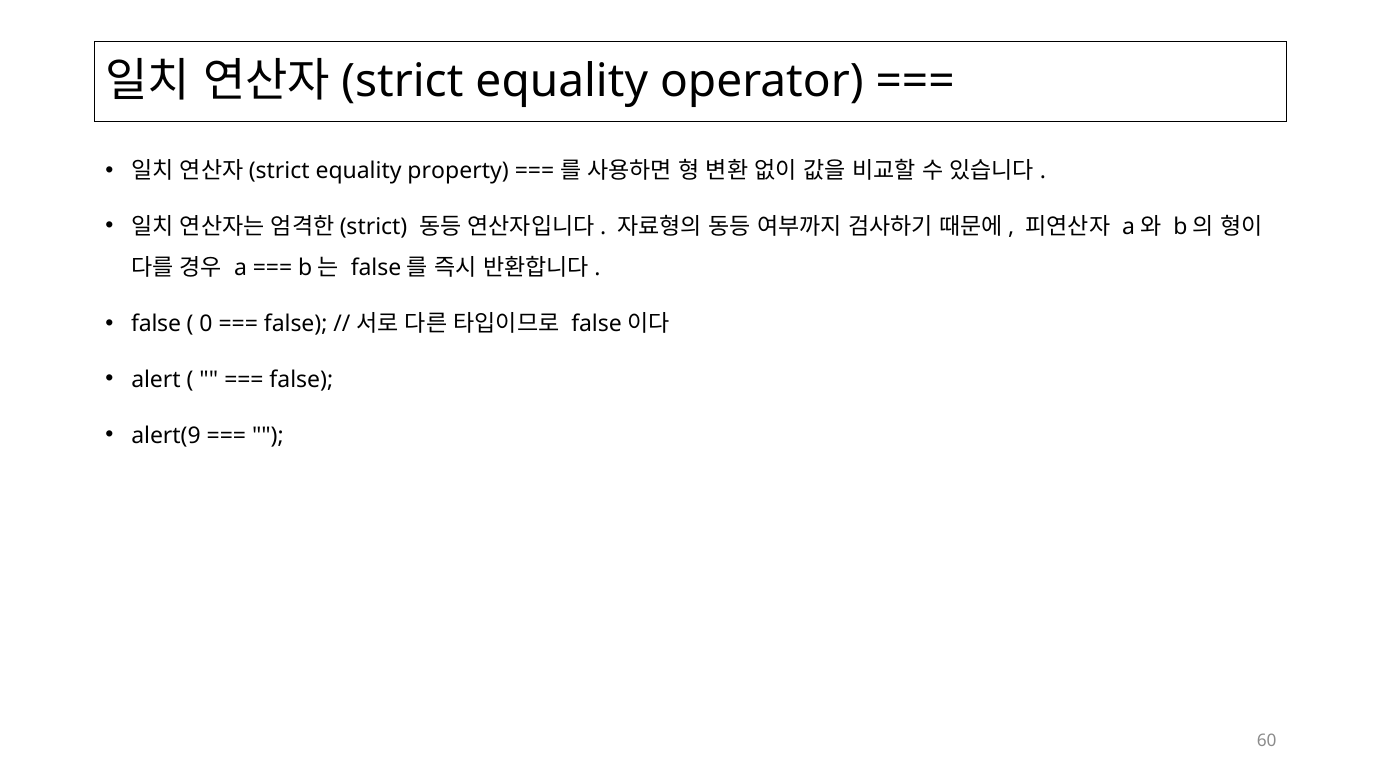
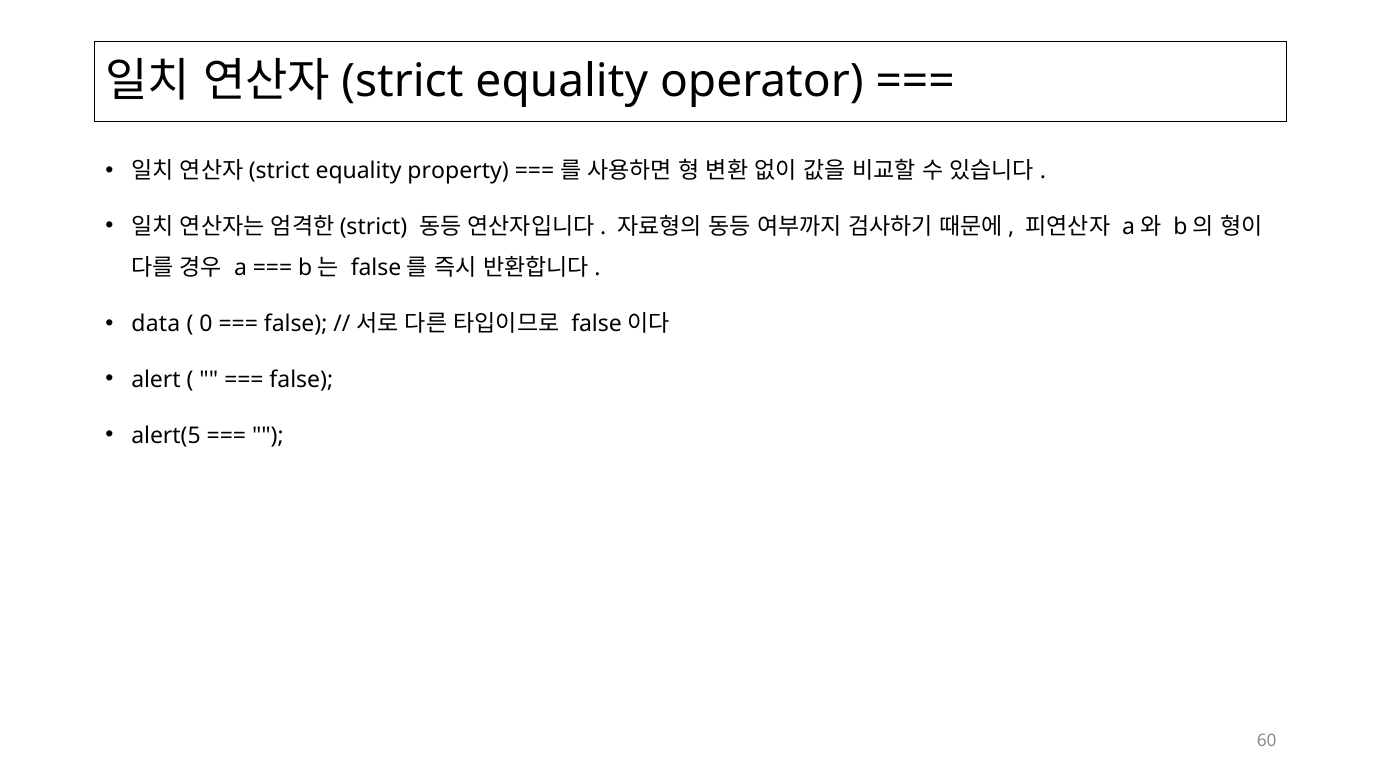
false: false -> data (156, 324)
alert(9: alert(9 -> alert(5 (166, 436)
